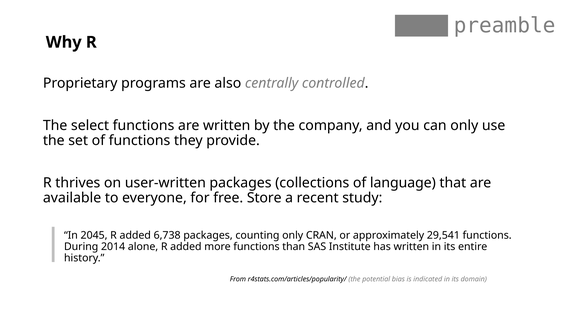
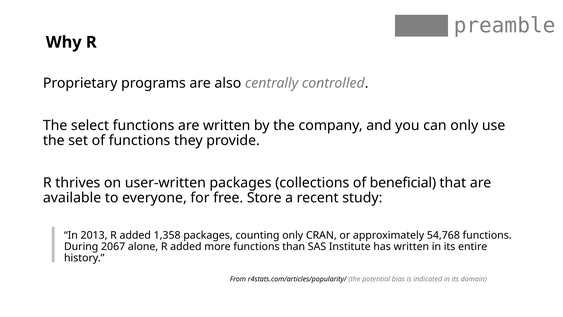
language: language -> beneficial (403, 183)
2045: 2045 -> 2013 (94, 235)
6,738: 6,738 -> 1,358 (167, 235)
29,541: 29,541 -> 54,768 (443, 235)
2014: 2014 -> 2067 (113, 247)
